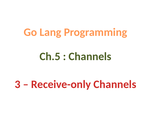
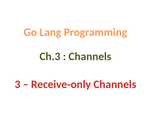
Ch.5: Ch.5 -> Ch.3 (50, 57)
